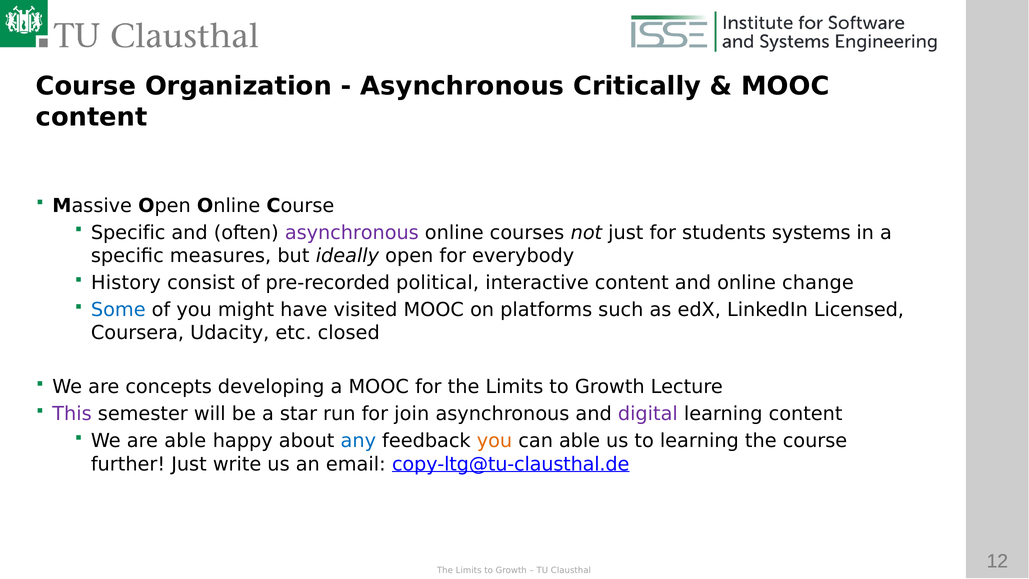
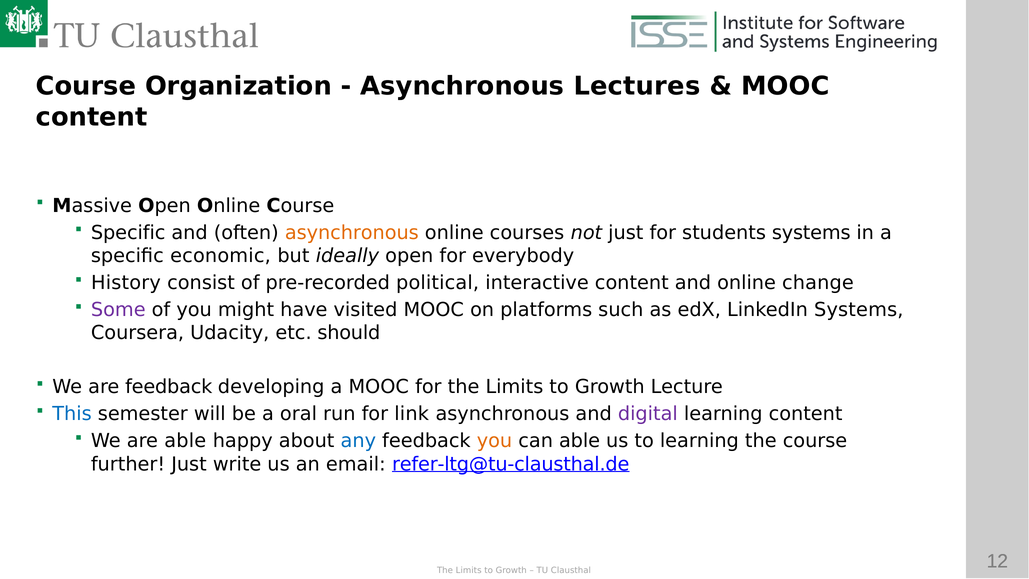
Critically: Critically -> Lectures (637, 86)
asynchronous colour: purple -> orange (352, 233)
measures: measures -> economic (220, 256)
Some colour: blue -> purple (118, 310)
LinkedIn Licensed: Licensed -> Systems (859, 310)
closed: closed -> should (349, 333)
are concepts: concepts -> feedback (169, 387)
This colour: purple -> blue (72, 414)
star: star -> oral (298, 414)
join: join -> link (412, 414)
copy-ltg@tu-clausthal.de: copy-ltg@tu-clausthal.de -> refer-ltg@tu-clausthal.de (511, 464)
